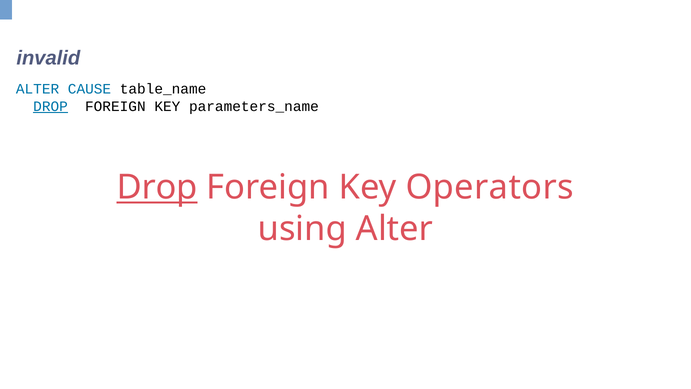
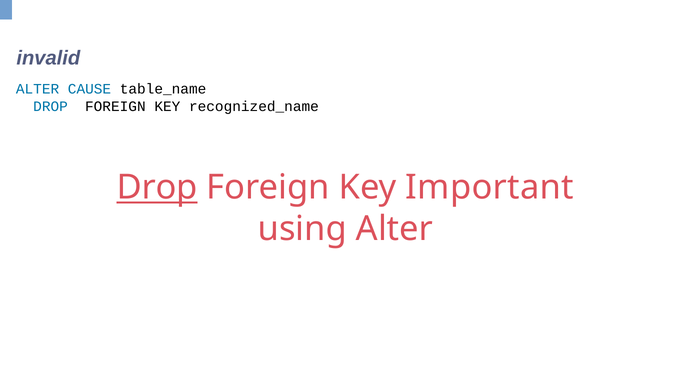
DROP underline: present -> none (51, 106)
parameters_name: parameters_name -> recognized_name (254, 106)
Operators: Operators -> Important (490, 187)
